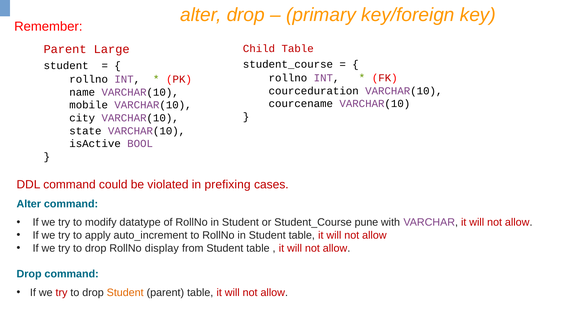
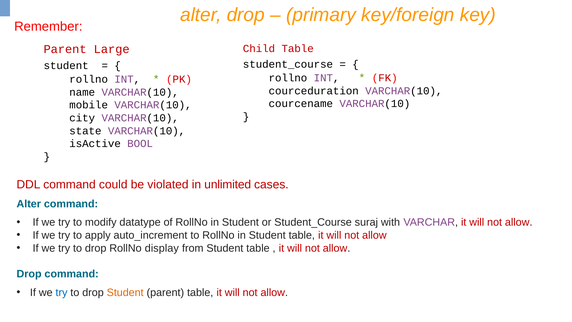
prefixing: prefixing -> unlimited (228, 184)
pune: pune -> suraj (366, 222)
try colour: red -> blue (62, 292)
